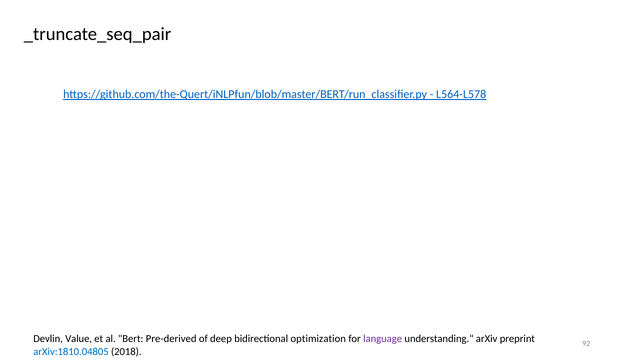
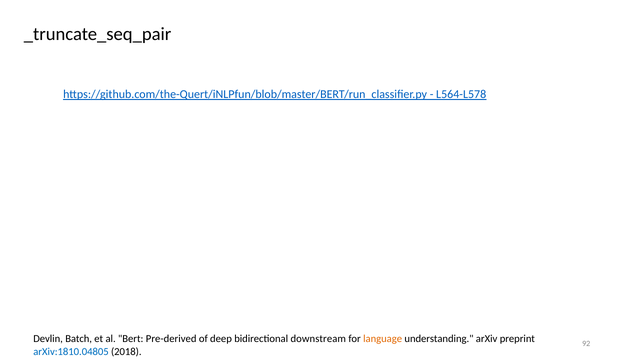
Value: Value -> Batch (79, 338)
optimization: optimization -> downstream (318, 338)
language colour: purple -> orange (383, 338)
